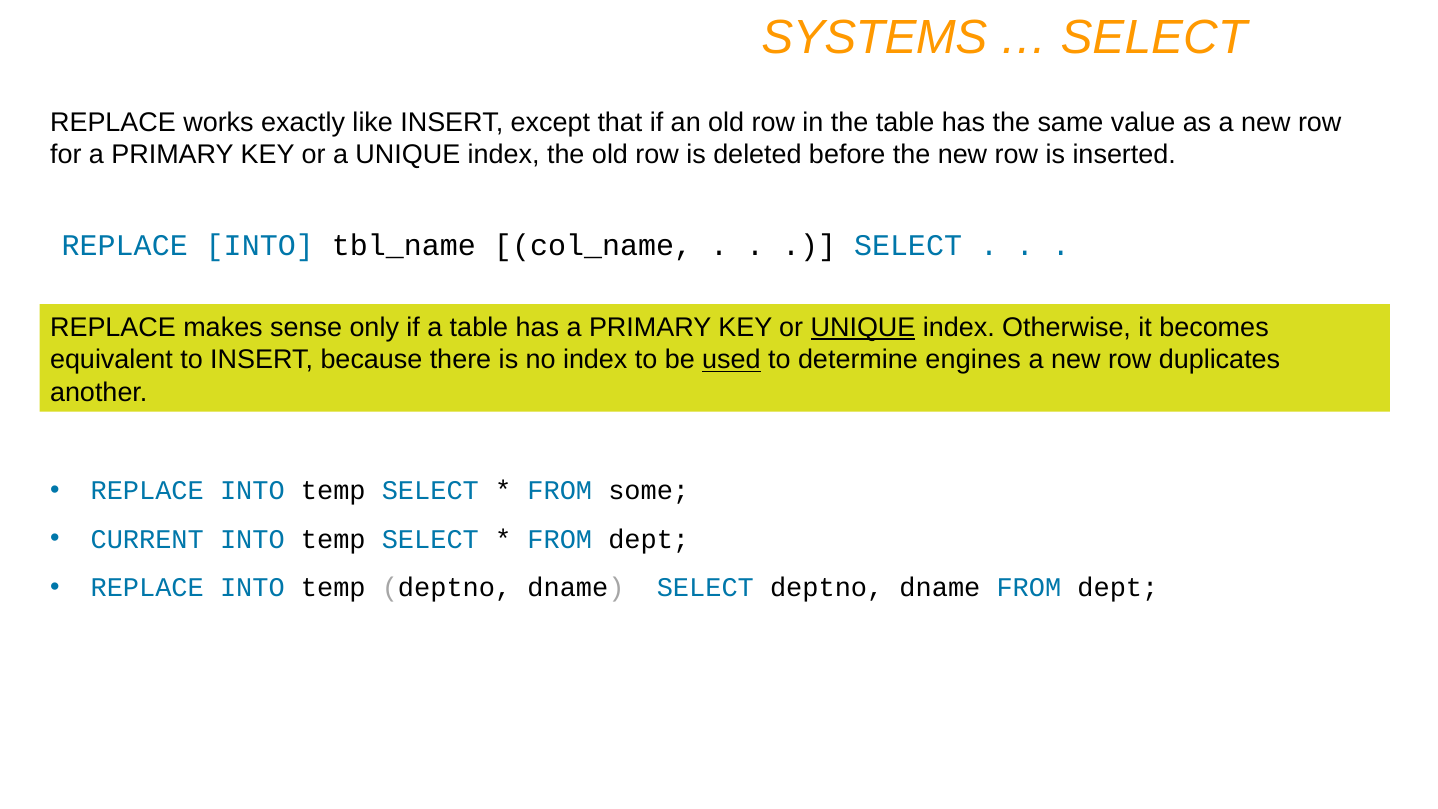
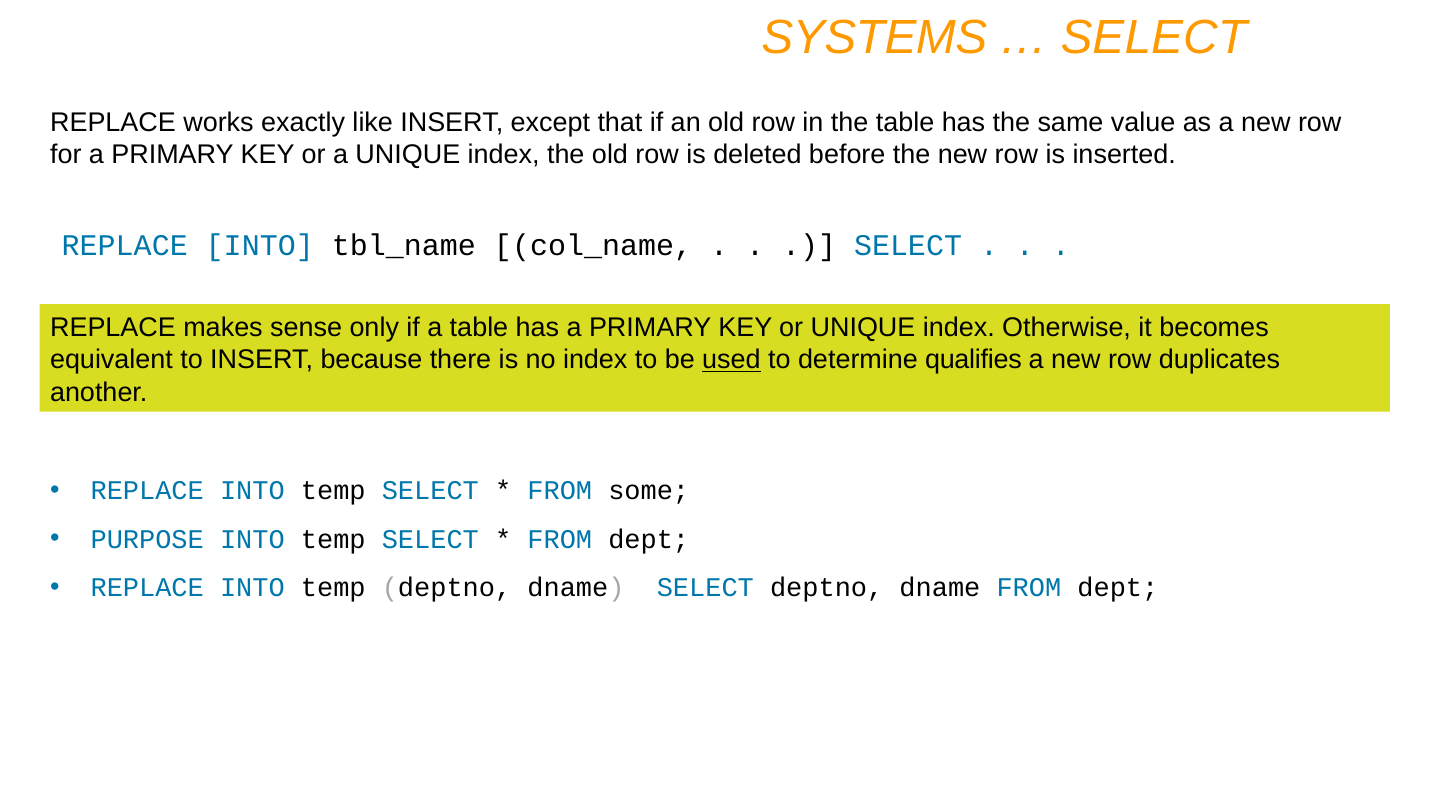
UNIQUE underline: present -> none (863, 327)
engines: engines -> qualifies (973, 360)
CURRENT: CURRENT -> PURPOSE (147, 539)
